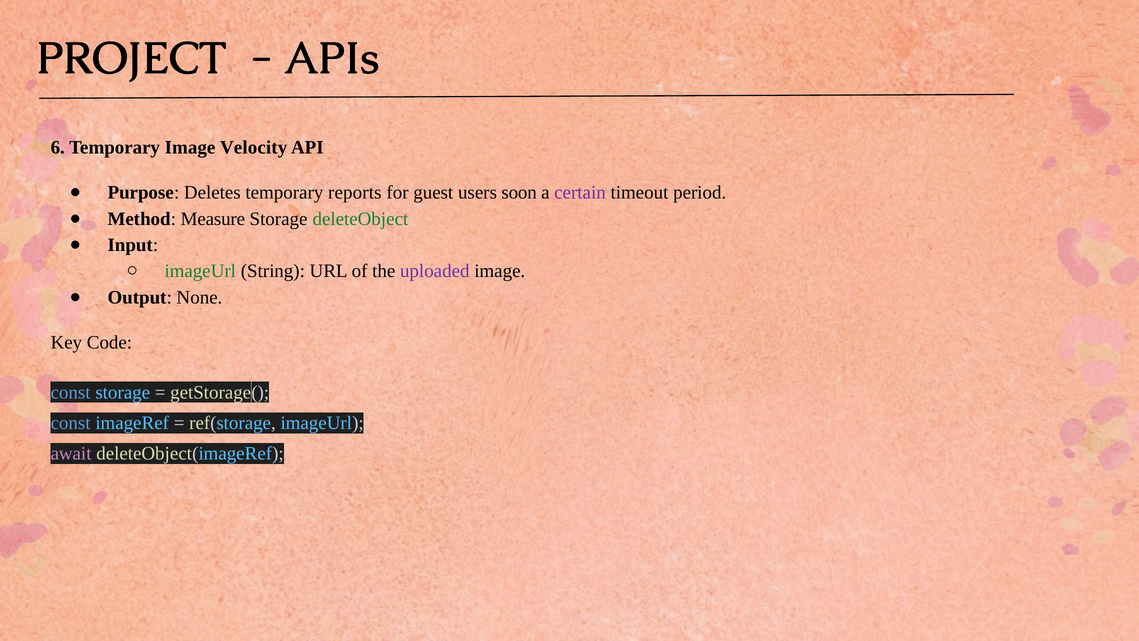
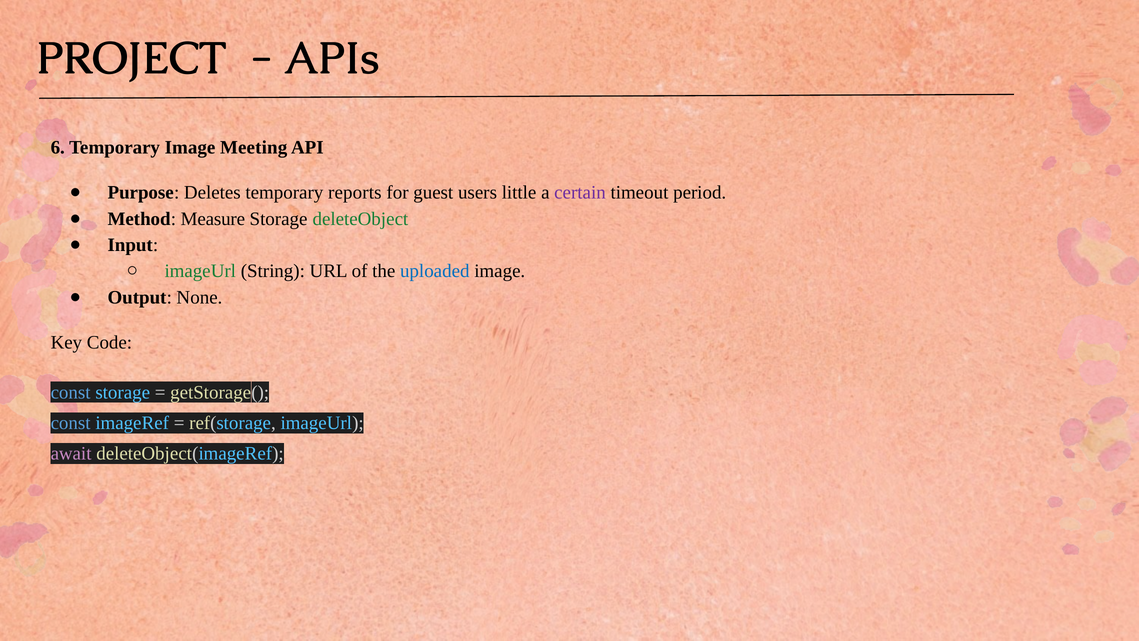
Velocity: Velocity -> Meeting (254, 147)
soon: soon -> little (519, 192)
uploaded colour: purple -> blue (435, 271)
